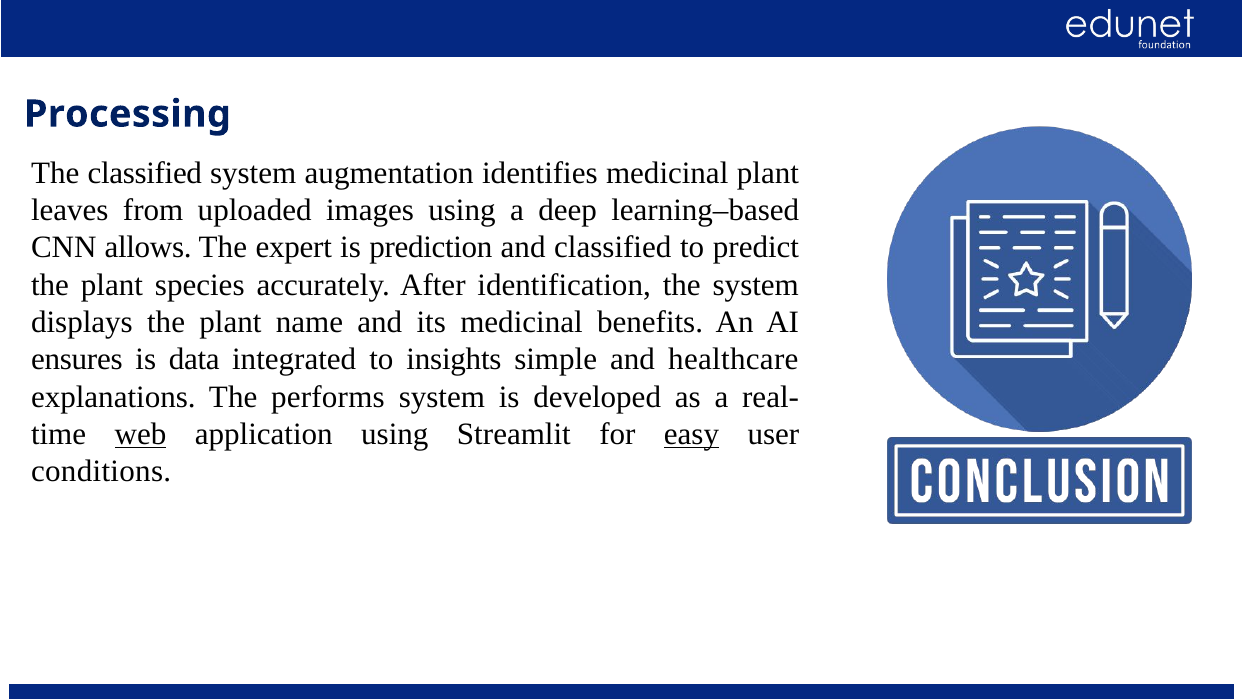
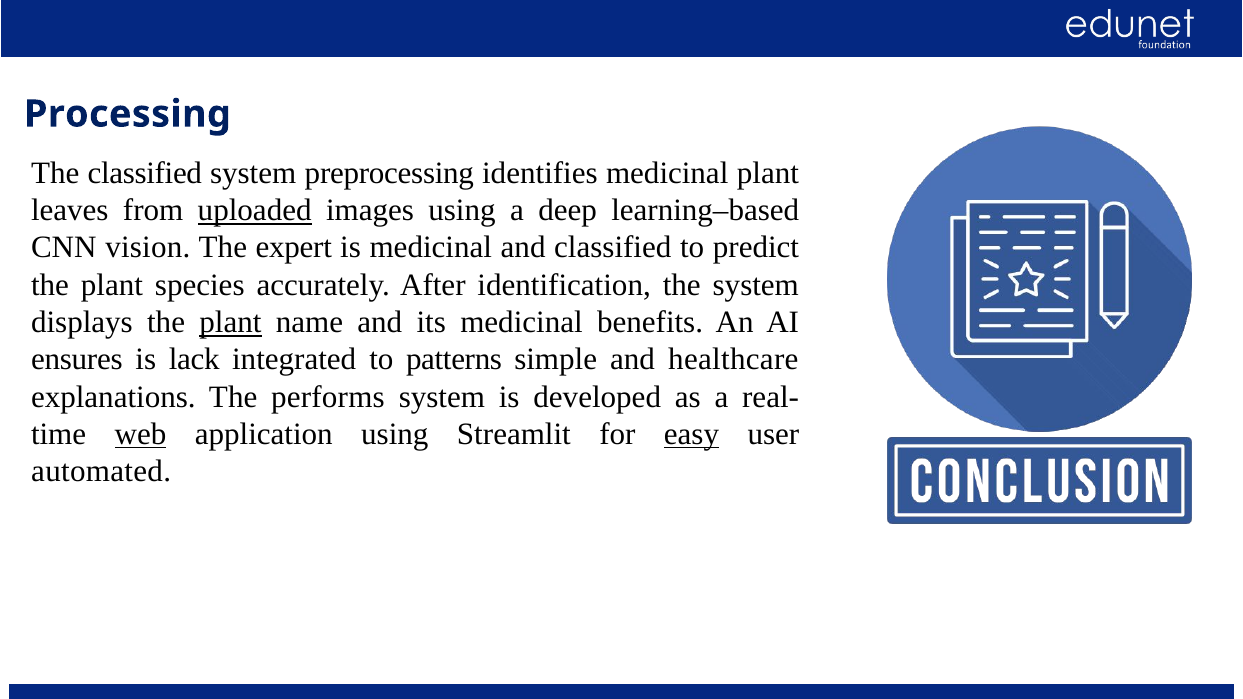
augmentation: augmentation -> preprocessing (389, 173)
uploaded underline: none -> present (255, 210)
allows: allows -> vision (148, 248)
is prediction: prediction -> medicinal (431, 248)
plant underline: none -> present (230, 322)
data: data -> lack (194, 360)
insights: insights -> patterns (454, 360)
conditions: conditions -> automated (101, 472)
